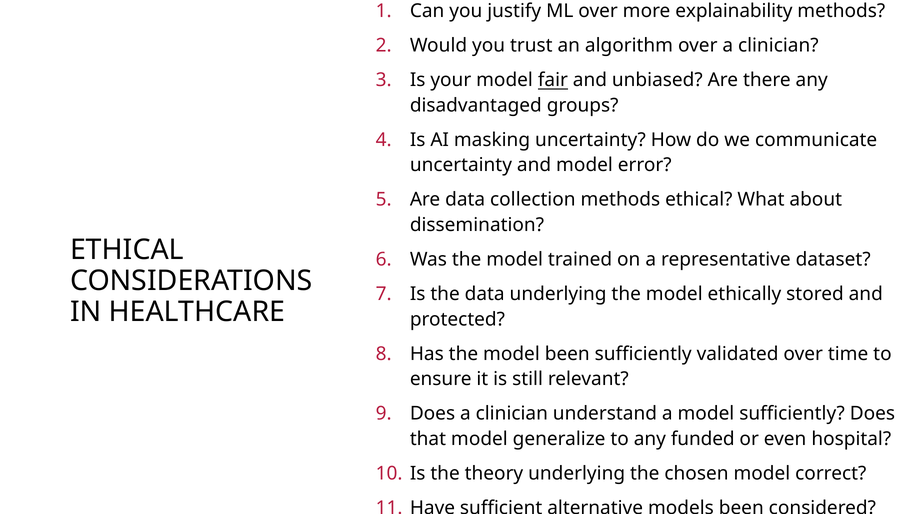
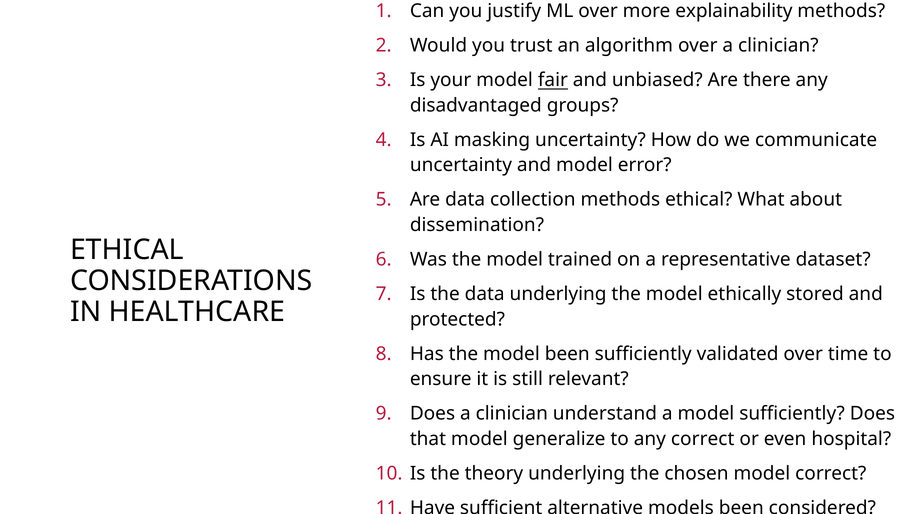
any funded: funded -> correct (703, 438)
